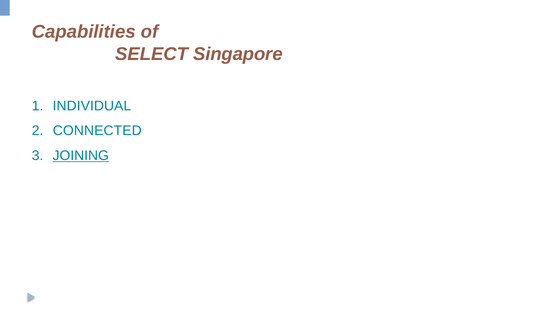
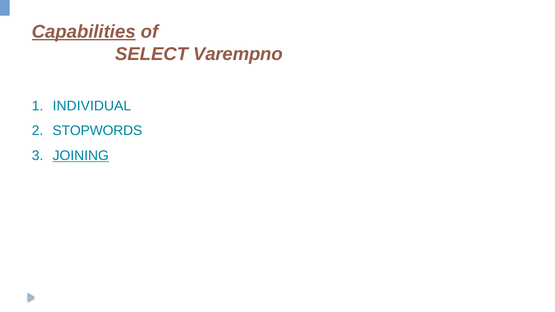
Capabilities underline: none -> present (84, 32)
Singapore: Singapore -> Varempno (238, 54)
CONNECTED: CONNECTED -> STOPWORDS (97, 131)
